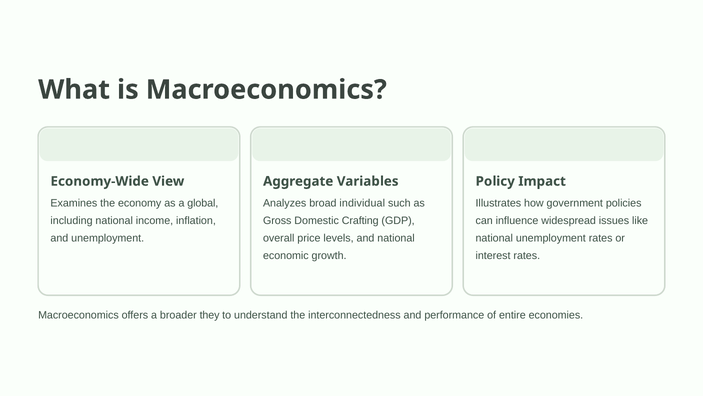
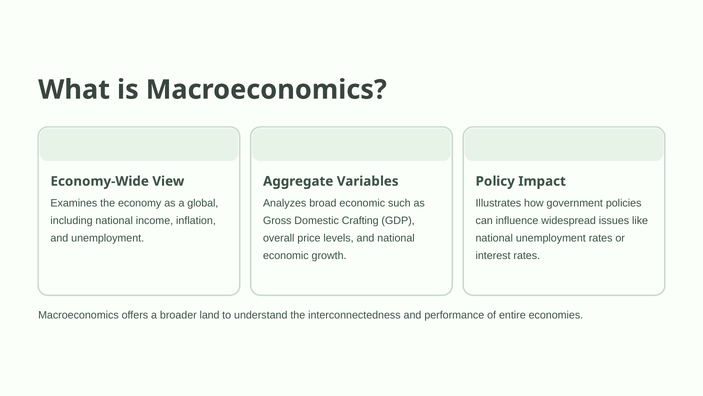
broad individual: individual -> economic (362, 203)
they: they -> land (210, 315)
